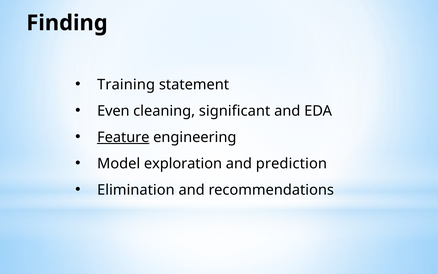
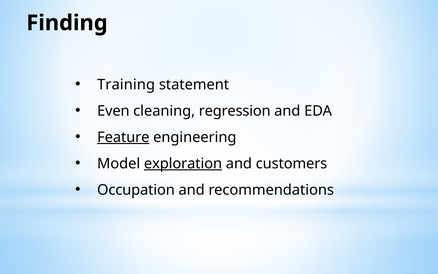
significant: significant -> regression (235, 111)
exploration underline: none -> present (183, 163)
prediction: prediction -> customers (292, 163)
Elimination: Elimination -> Occupation (136, 190)
